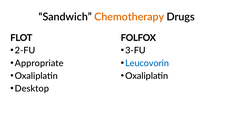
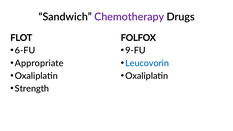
Chemotherapy colour: orange -> purple (129, 17)
2-FU: 2-FU -> 6-FU (25, 51)
3-FU: 3-FU -> 9-FU (135, 51)
Desktop: Desktop -> Strength (32, 89)
